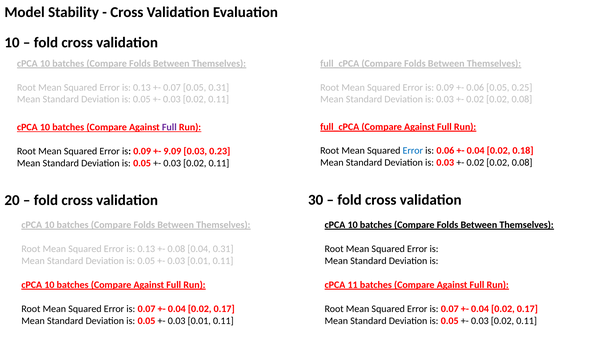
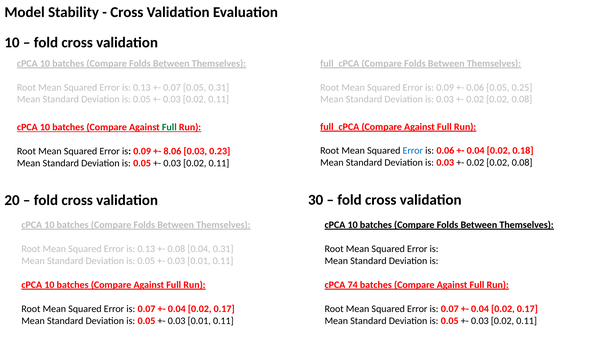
Full colour: purple -> green (169, 127)
9.09: 9.09 -> 8.06 (172, 151)
11: 11 -> 74 (353, 285)
